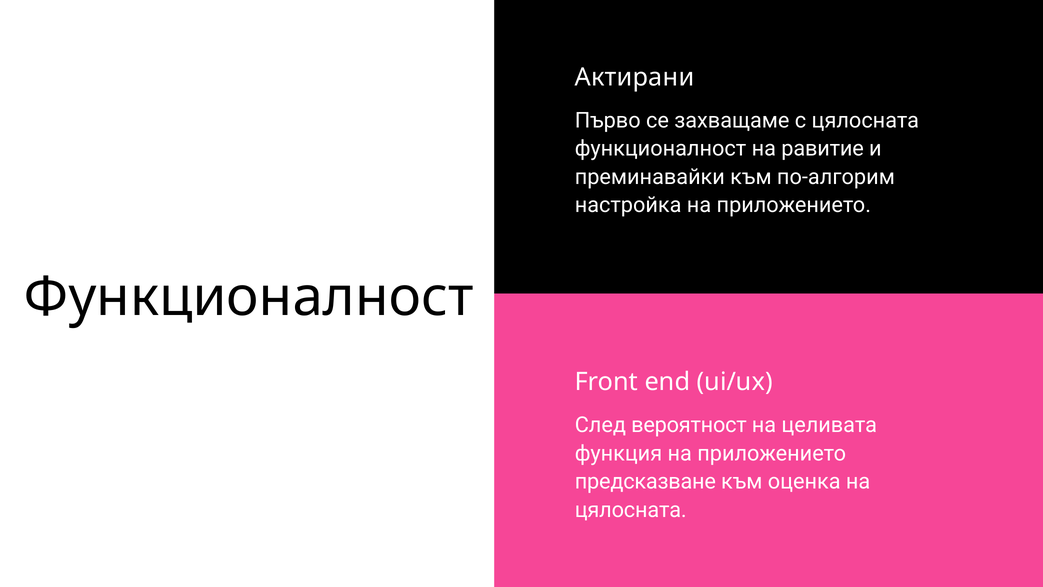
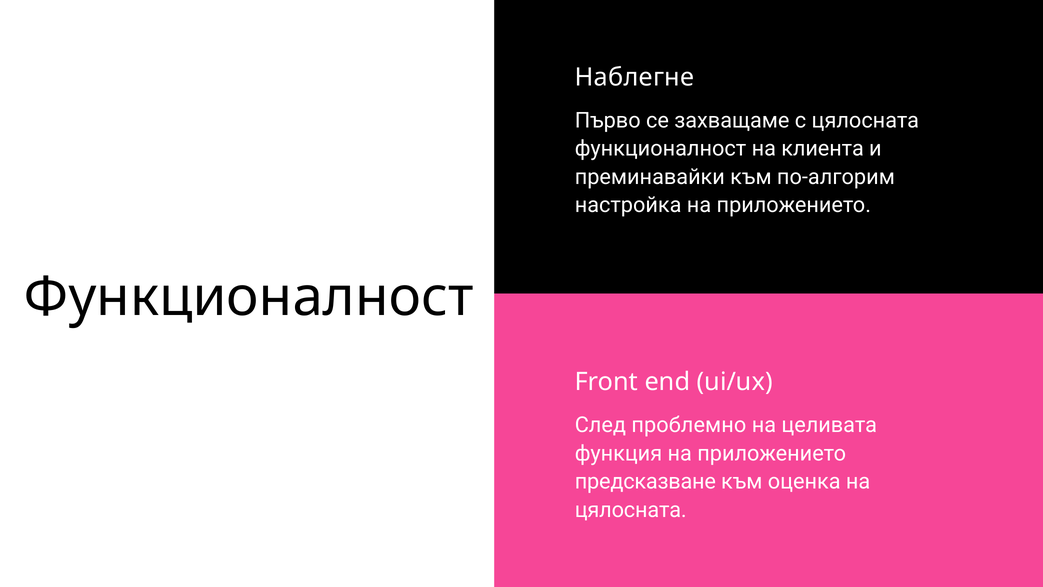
Актирани: Актирани -> Наблегне (635, 77)
равитие: равитие -> клиента (823, 149)
вероятност: вероятност -> проблемно (689, 425)
